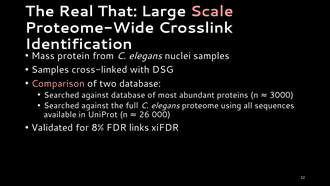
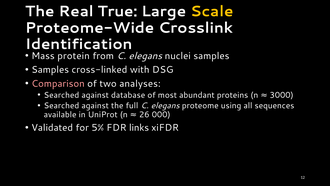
That: That -> True (118, 11)
Scale colour: pink -> yellow (212, 11)
two database: database -> analyses (140, 83)
8%: 8% -> 5% (98, 127)
